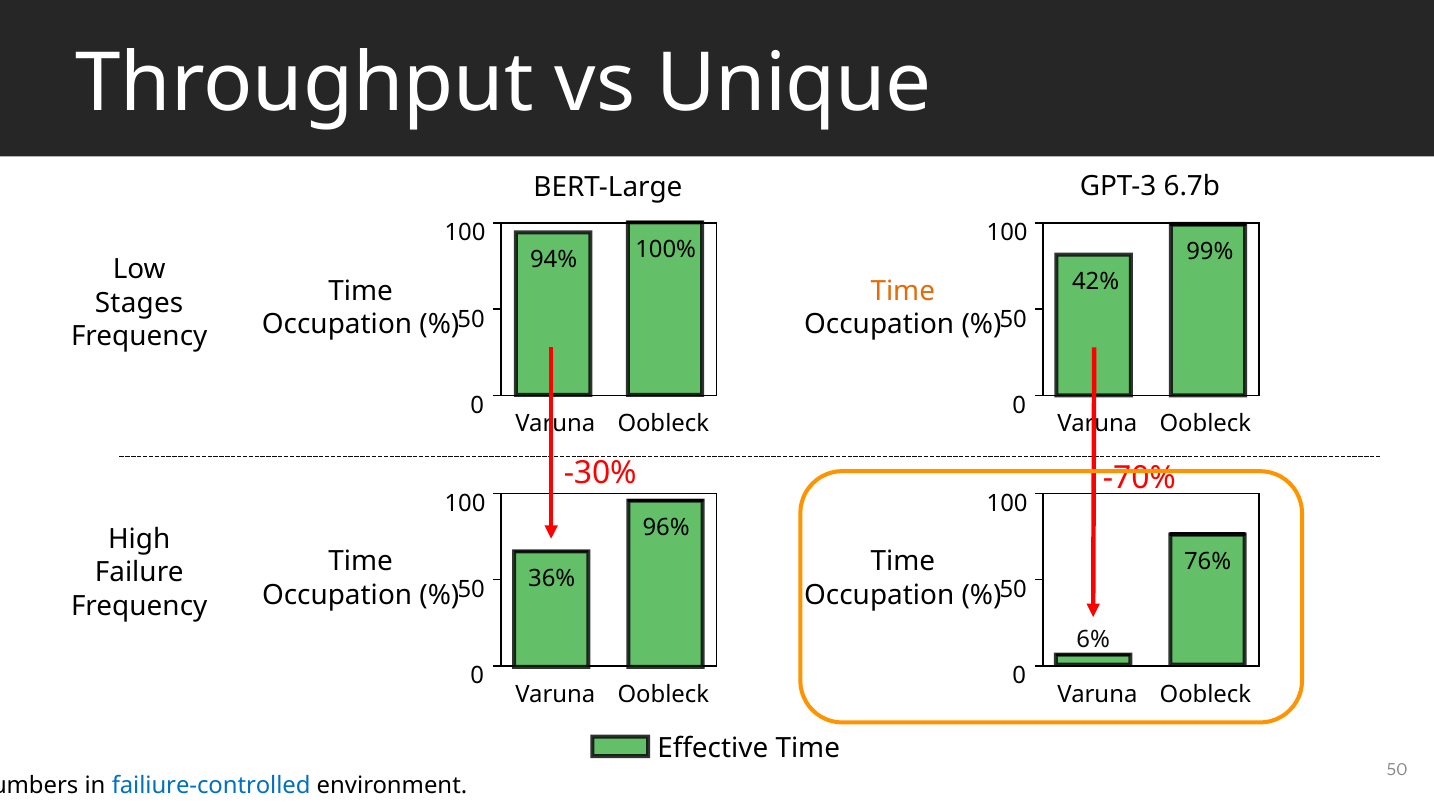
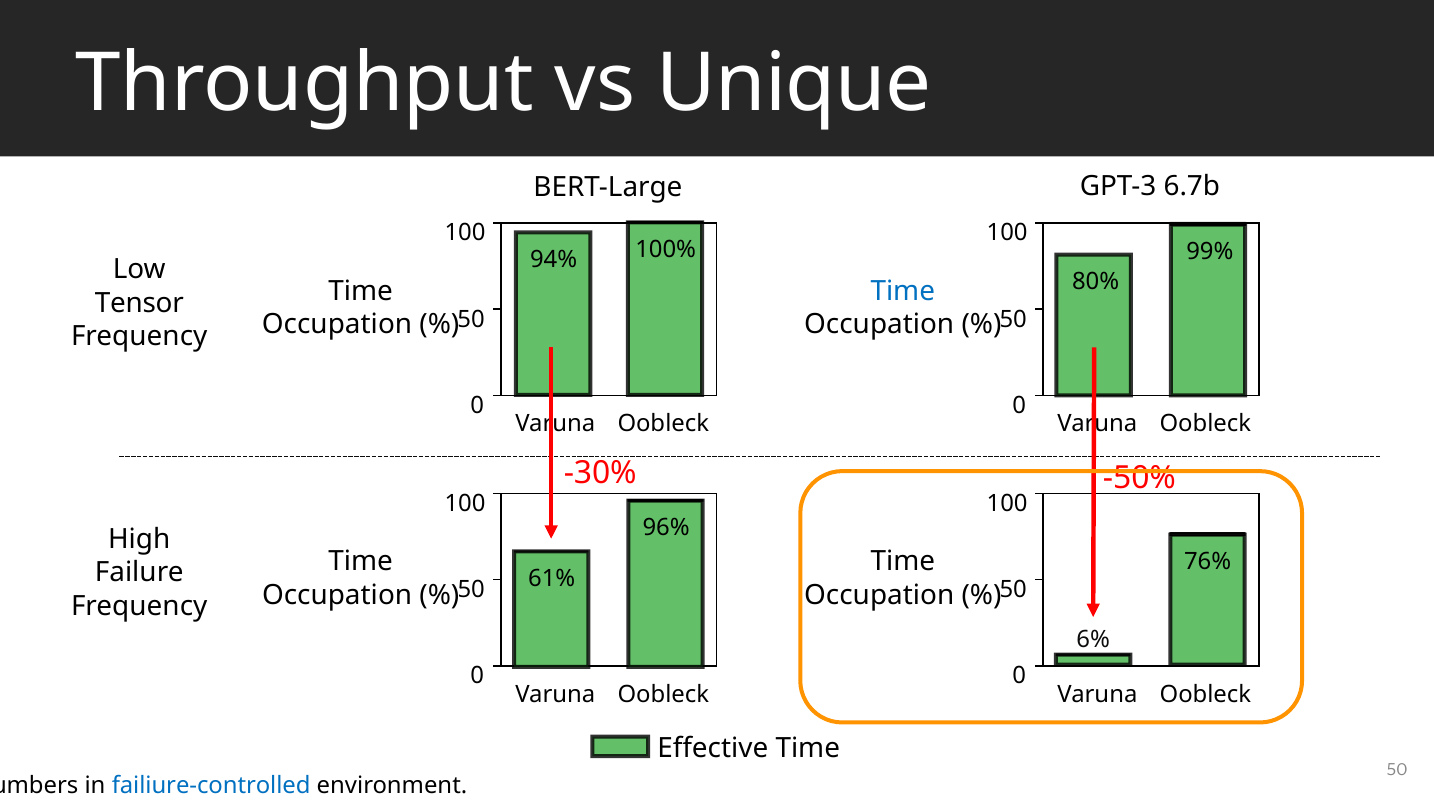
42%: 42% -> 80% (1096, 282)
Time colour: orange -> blue (903, 291)
Stages: Stages -> Tensor (139, 303)
-70%: -70% -> -50% (1139, 478)
36%: 36% -> 61% (552, 579)
